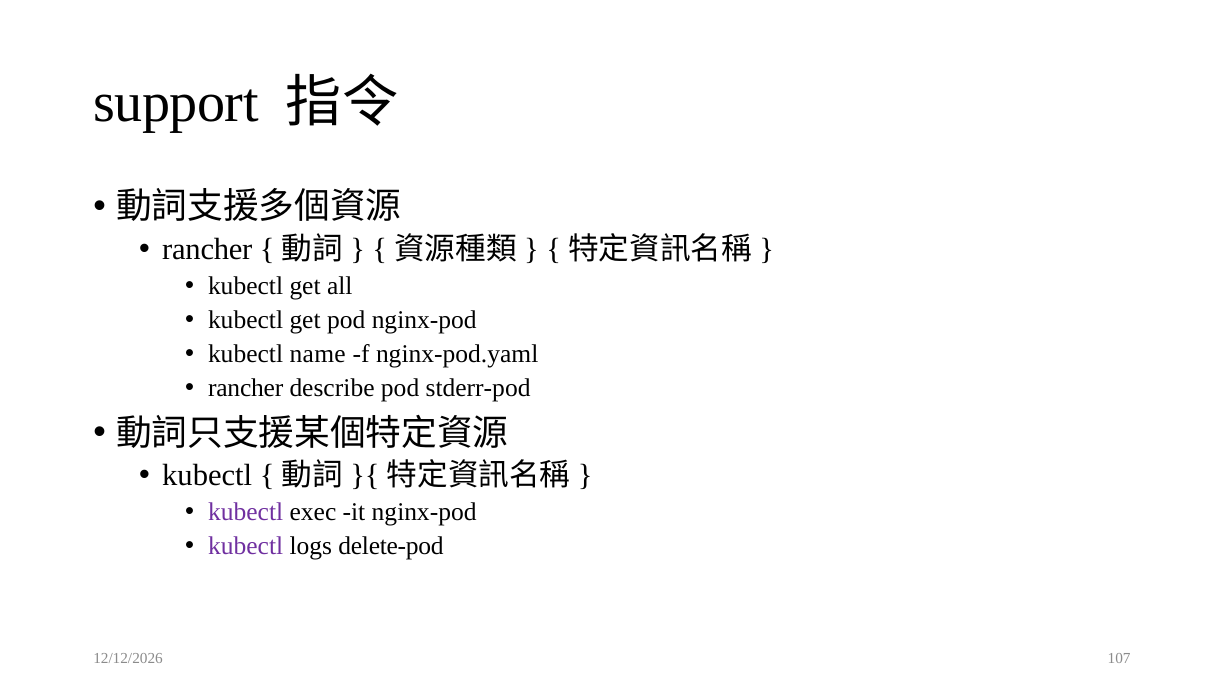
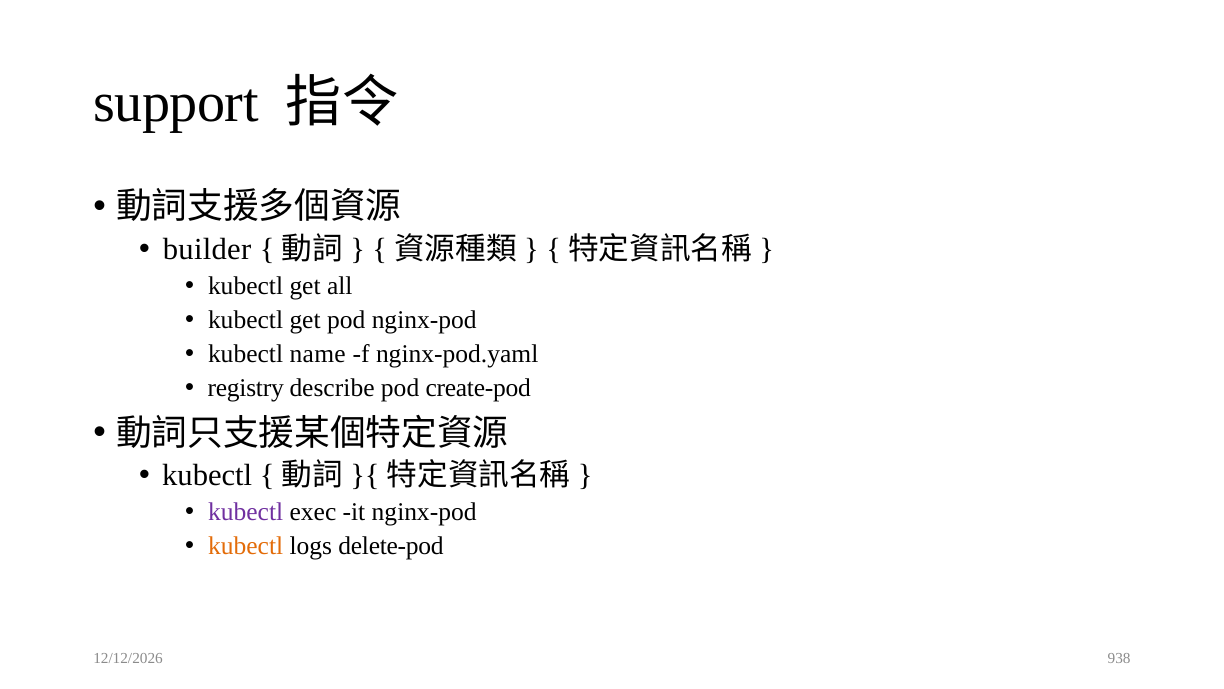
rancher: rancher -> builder (207, 249)
rancher: rancher -> registry (246, 388)
stderr-pod: stderr-pod -> create-pod (478, 388)
kubectl colour: purple -> orange (246, 546)
107: 107 -> 938 (1119, 657)
